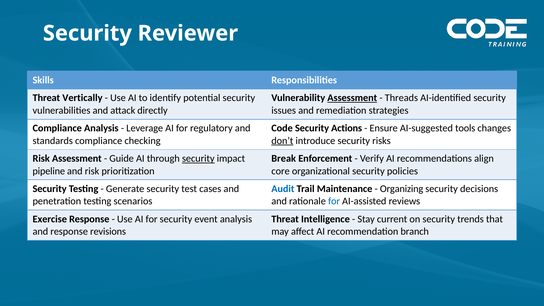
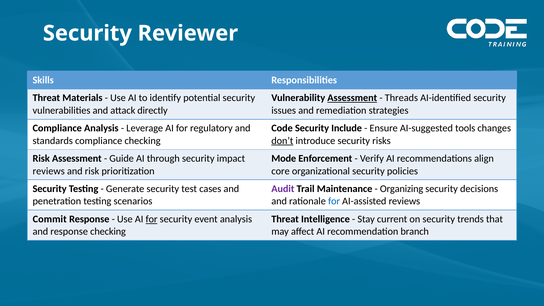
Vertically: Vertically -> Materials (82, 98)
Actions: Actions -> Include (347, 128)
security underline: present -> none (198, 159)
Break: Break -> Mode (284, 159)
pipeline: pipeline -> reviews (49, 171)
Audit colour: blue -> purple (283, 189)
Exercise: Exercise -> Commit (50, 219)
for underline: none -> present (152, 219)
response revisions: revisions -> checking (108, 232)
